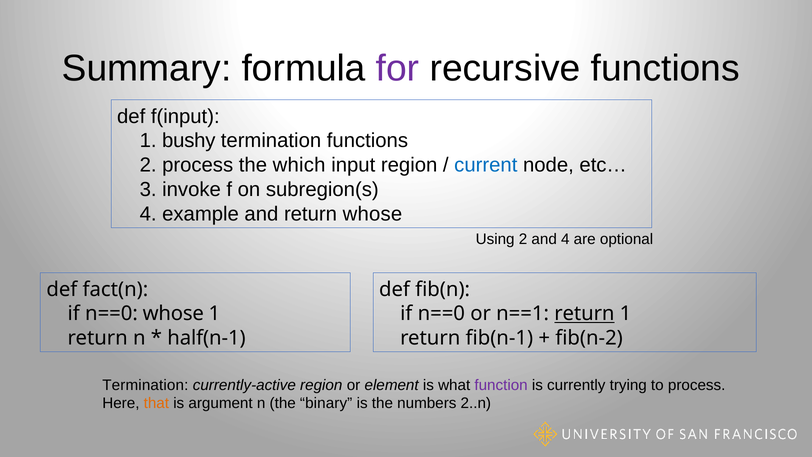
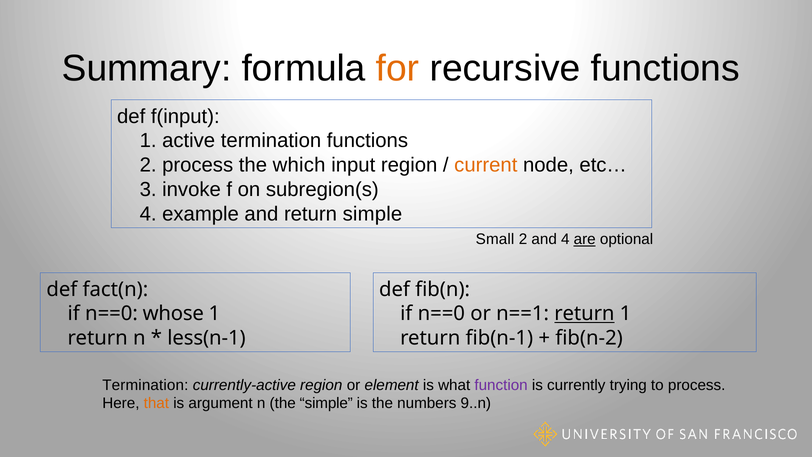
for colour: purple -> orange (398, 68)
bushy: bushy -> active (189, 141)
current colour: blue -> orange (486, 165)
return whose: whose -> simple (372, 214)
Using: Using -> Small (495, 239)
are underline: none -> present (585, 239)
half(n-1: half(n-1 -> less(n-1 (206, 338)
the binary: binary -> simple (326, 403)
2..n: 2..n -> 9..n (476, 403)
